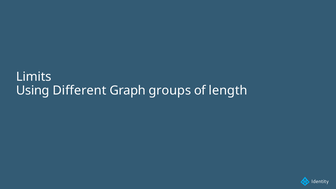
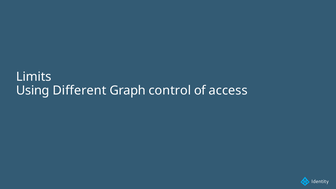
groups: groups -> control (170, 90)
length: length -> access (228, 90)
